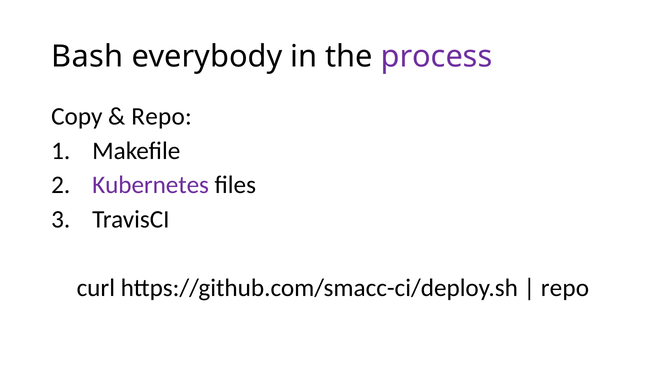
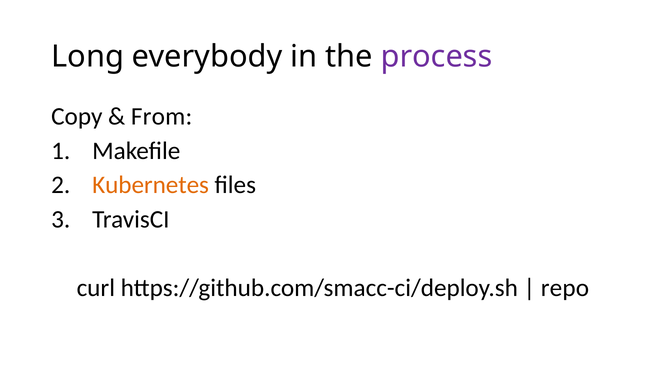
Bash: Bash -> Long (88, 56)
Repo: Repo -> From (162, 117)
Kubernetes colour: purple -> orange (151, 185)
